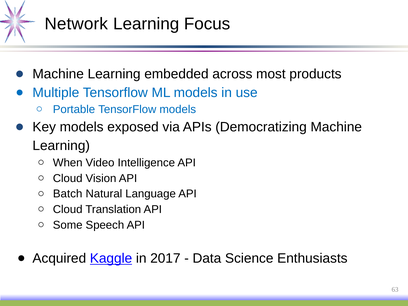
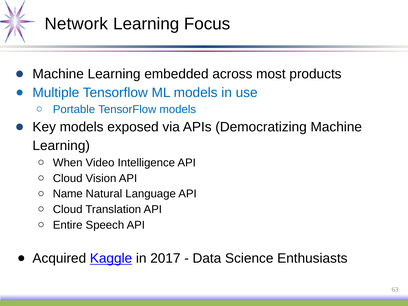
Batch: Batch -> Name (68, 194)
Some: Some -> Entire (68, 225)
